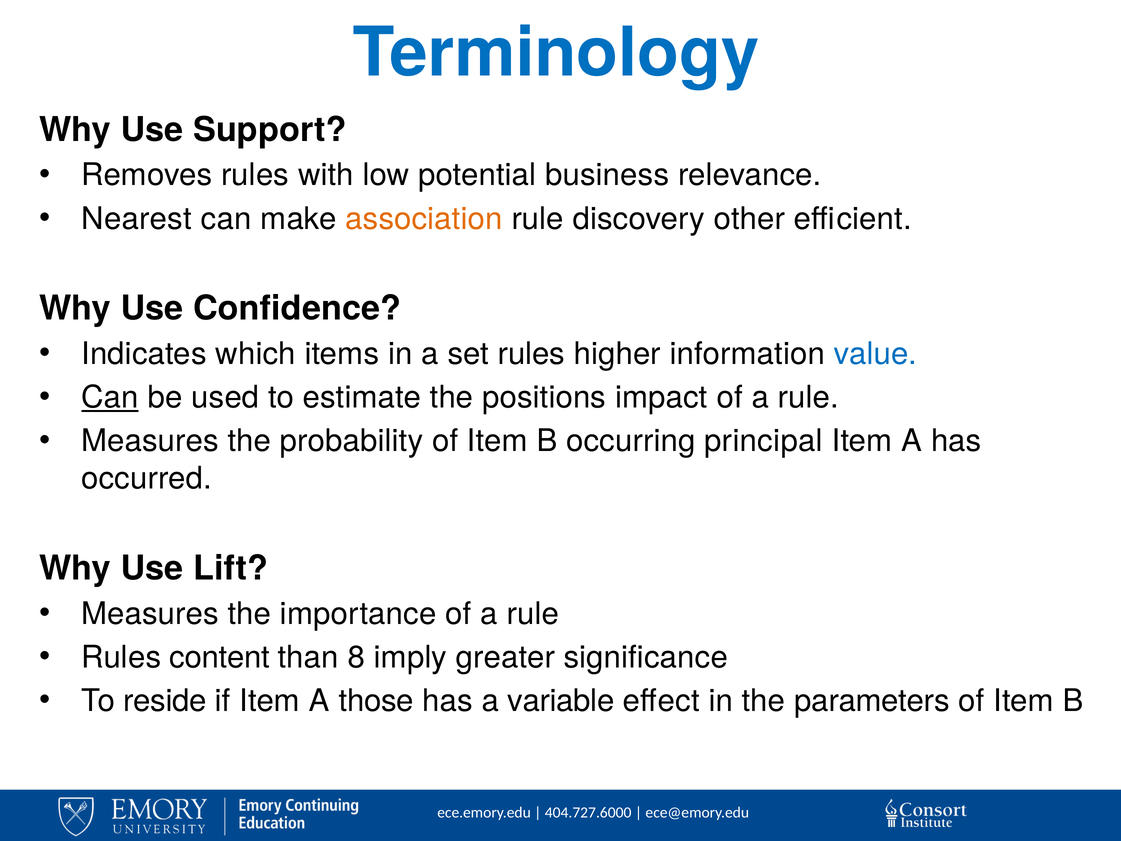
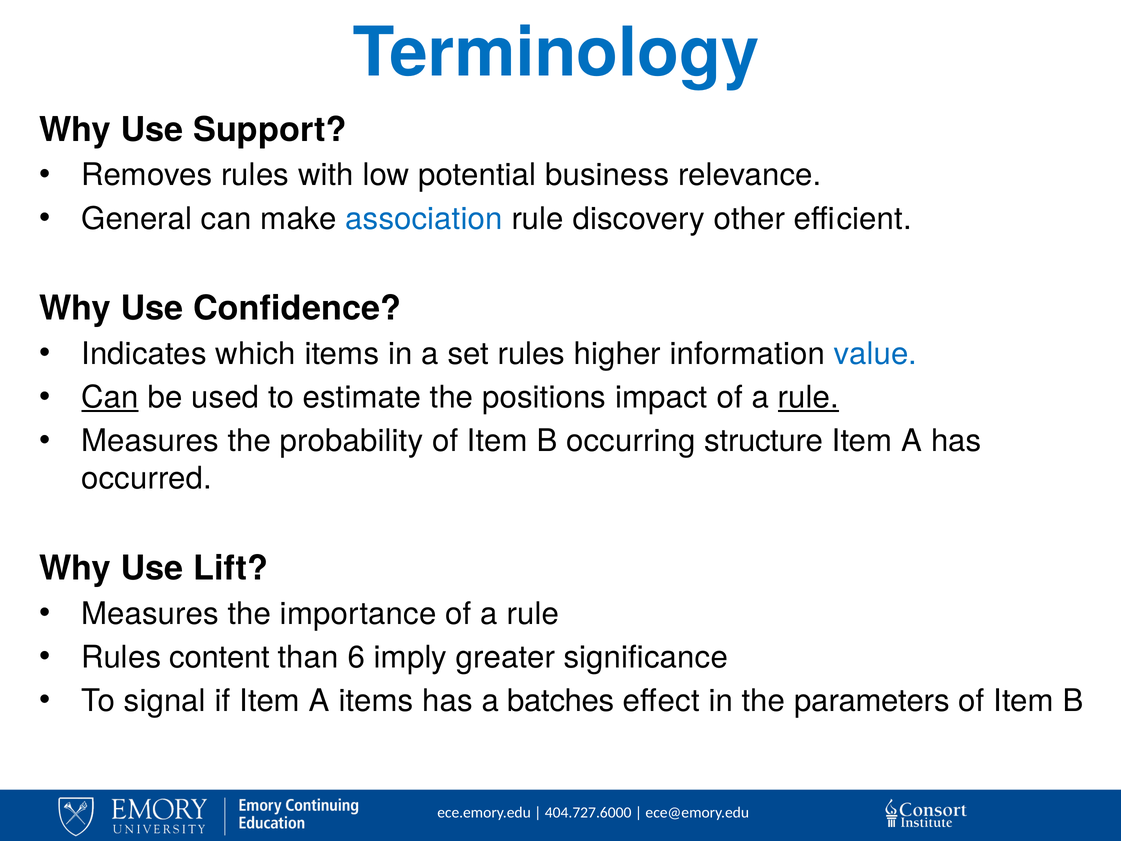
Nearest: Nearest -> General (137, 219)
association colour: orange -> blue (424, 219)
rule underline: none -> present (808, 397)
principal: principal -> structure (764, 441)
8: 8 -> 6 (356, 657)
reside: reside -> signal (165, 701)
A those: those -> items (376, 701)
variable: variable -> batches (561, 701)
